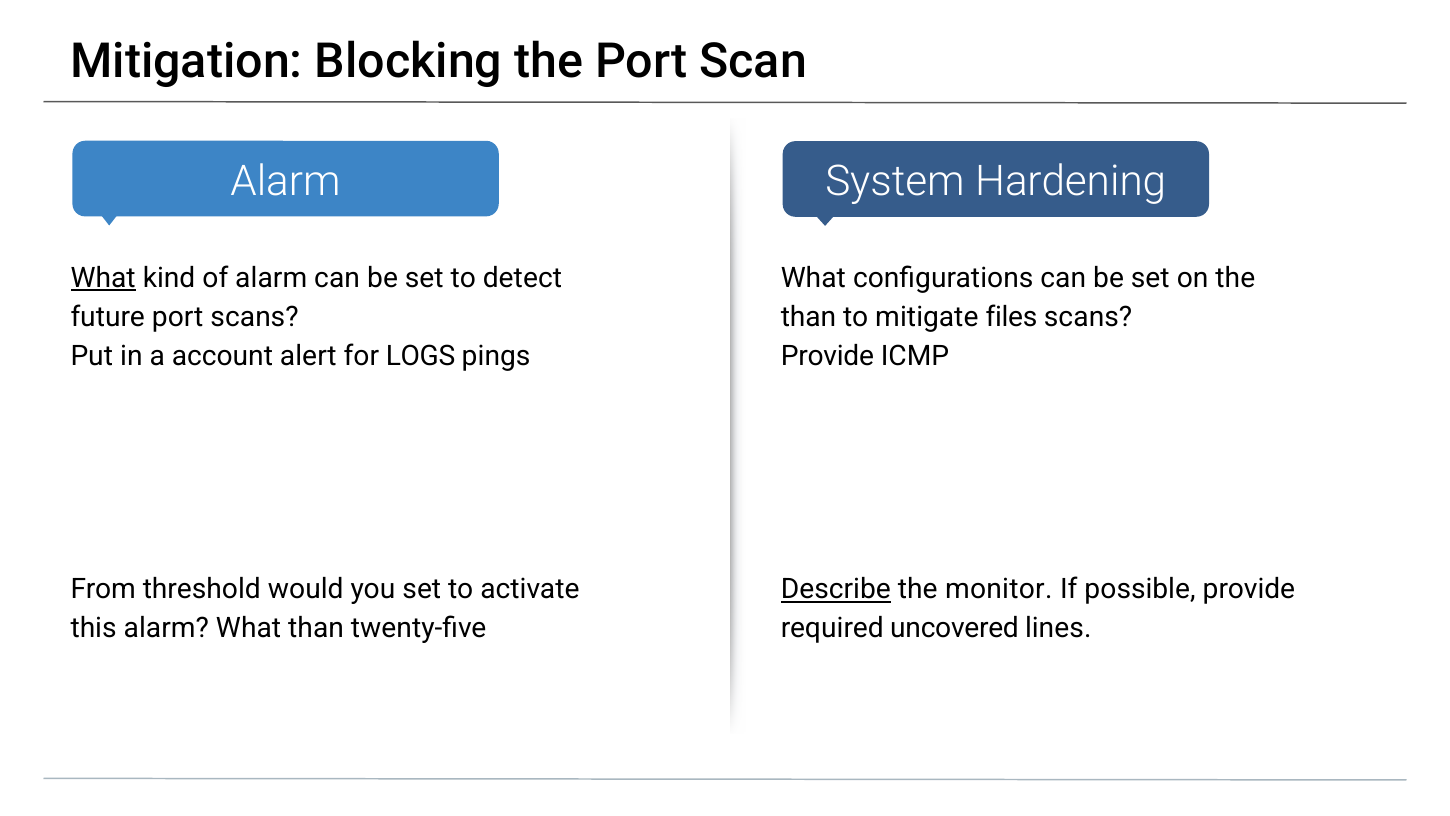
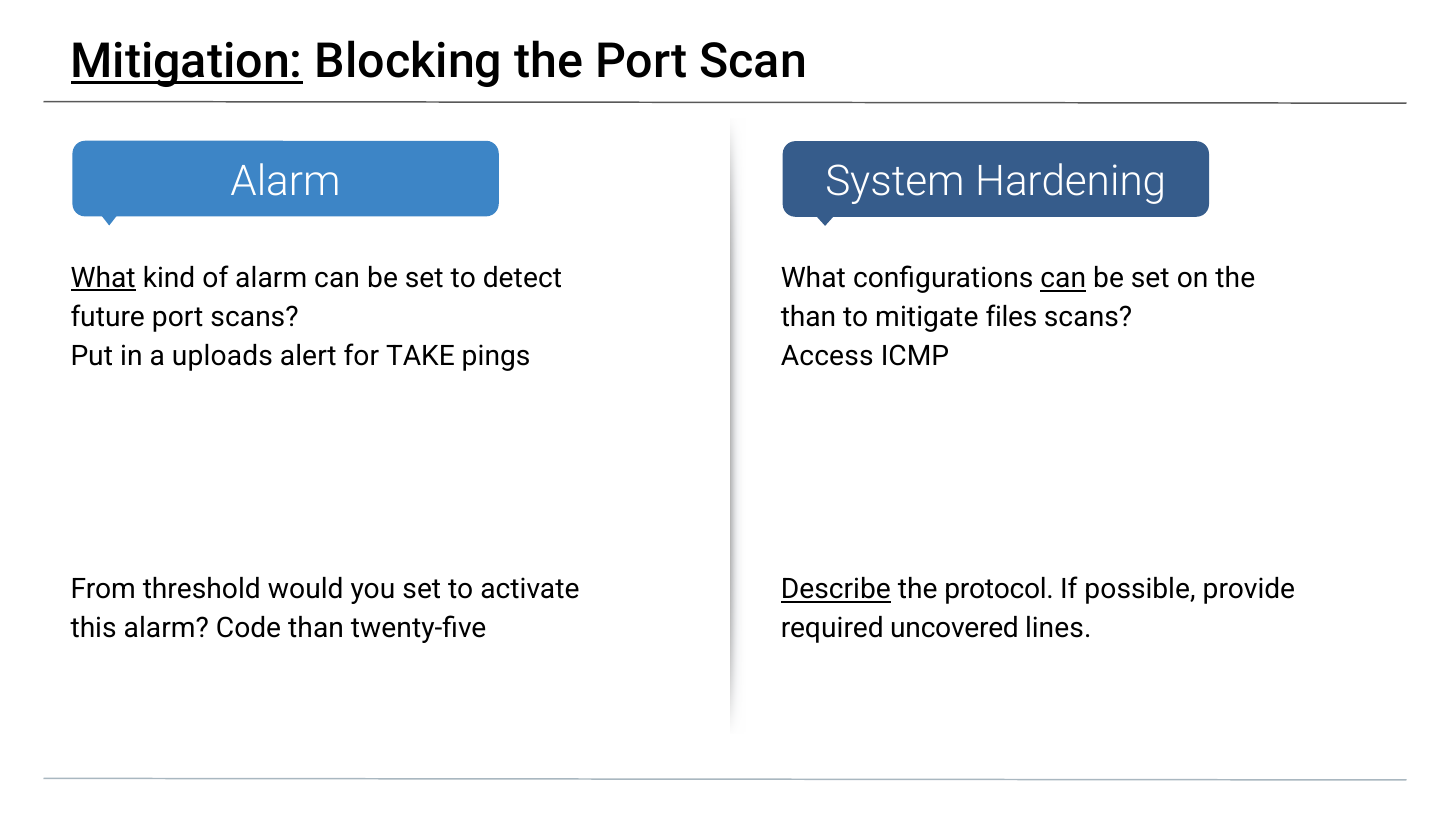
Mitigation underline: none -> present (187, 61)
can underline: none -> present (1063, 278)
account: account -> uploads (222, 356)
LOGS: LOGS -> TAKE (420, 356)
Provide: Provide -> Access (827, 356)
monitor: monitor -> protocol (999, 589)
alarm What: What -> Code (249, 628)
